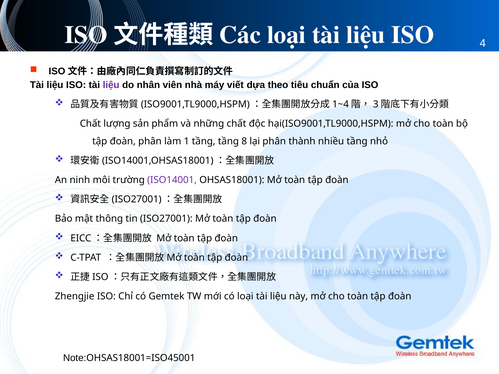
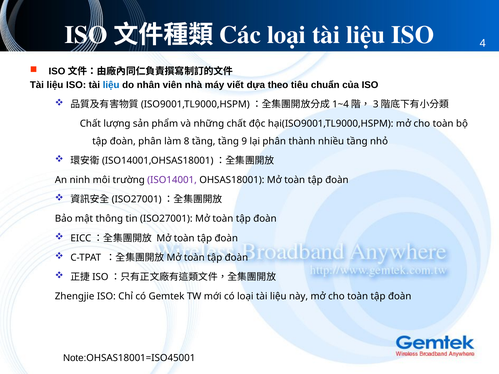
liệu colour: purple -> blue (111, 85)
1: 1 -> 8 (187, 141)
8: 8 -> 9 (244, 141)
